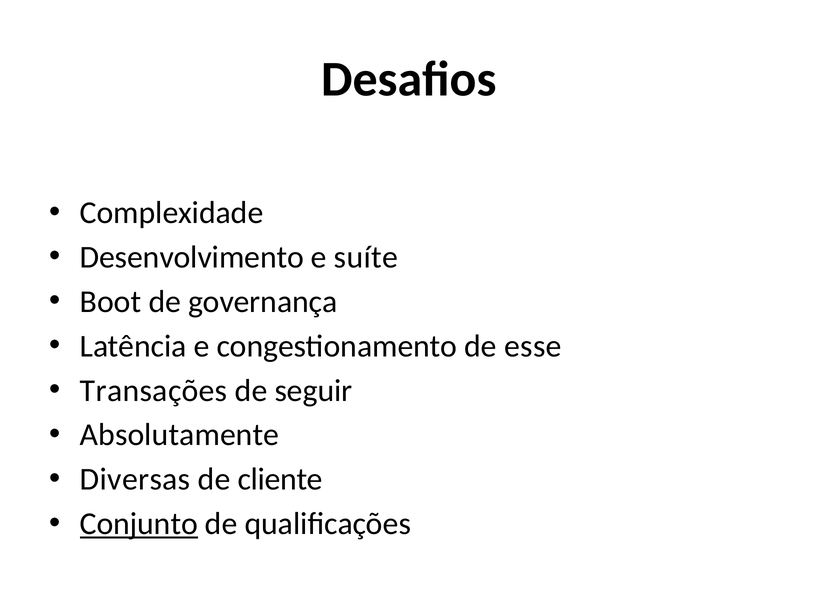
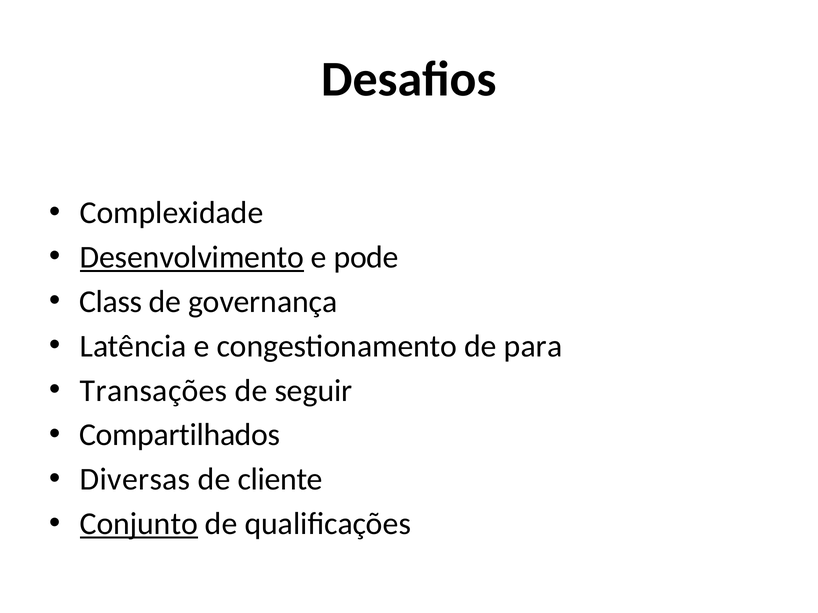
Desenvolvimento underline: none -> present (192, 257)
suíte: suíte -> pode (366, 257)
Boot: Boot -> Class (111, 302)
esse: esse -> para (533, 346)
Absolutamente: Absolutamente -> Compartilhados (180, 435)
